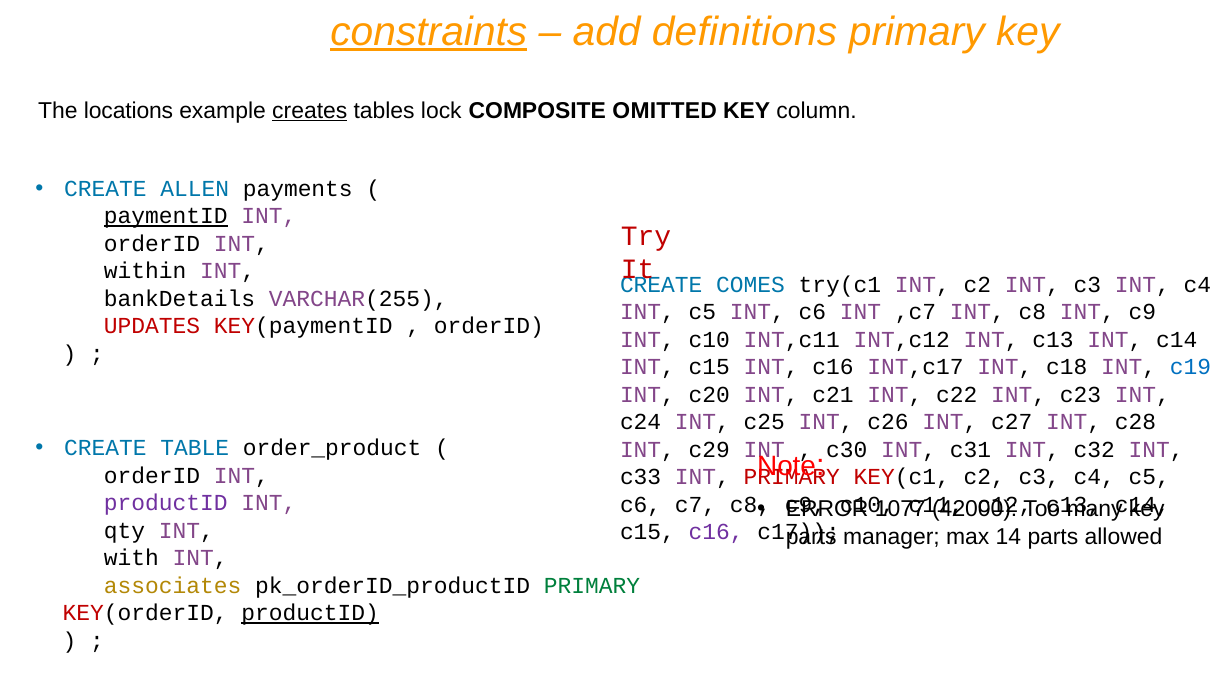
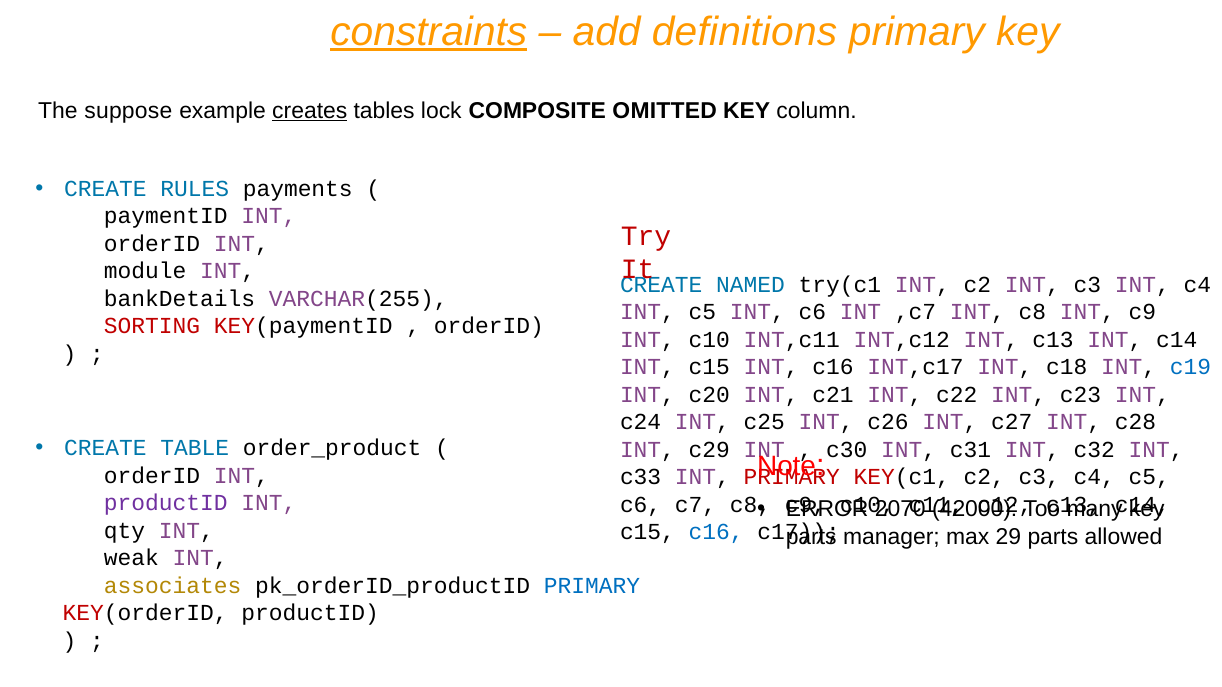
locations: locations -> suppose (128, 111)
ALLEN: ALLEN -> RULES (195, 189)
paymentID underline: present -> none (166, 216)
within: within -> module (145, 271)
COMES: COMES -> NAMED (751, 285)
UPDATES: UPDATES -> SORTING (152, 326)
1077: 1077 -> 2070 (900, 510)
c16 colour: purple -> blue (716, 532)
14: 14 -> 29 (1008, 537)
with: with -> weak (131, 559)
PRIMARY colour: green -> blue (592, 586)
productID underline: present -> none (310, 614)
